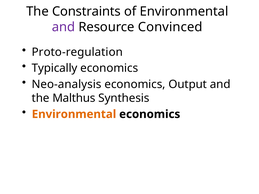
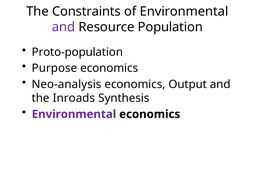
Convinced: Convinced -> Population (170, 27)
Proto-regulation: Proto-regulation -> Proto-population (77, 52)
Typically: Typically -> Purpose (55, 68)
Malthus: Malthus -> Inroads (74, 98)
Environmental colour: orange -> purple (74, 114)
